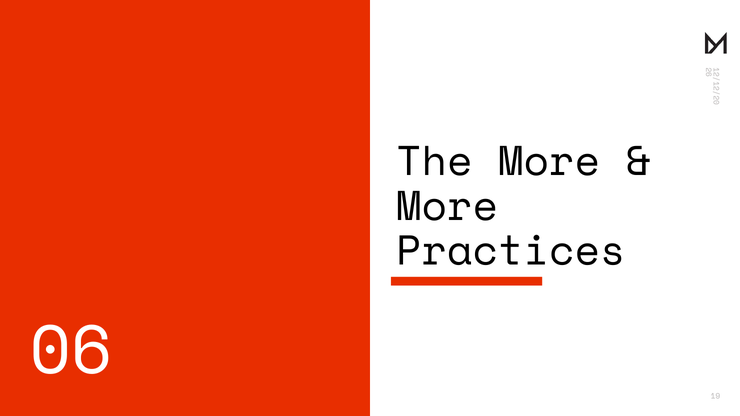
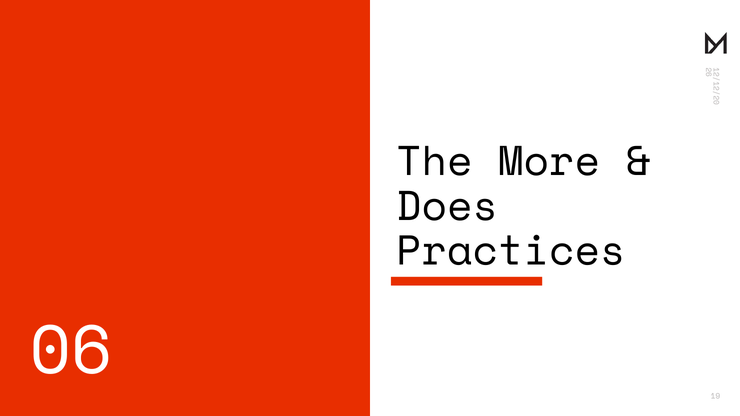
More: More -> Does (447, 206)
